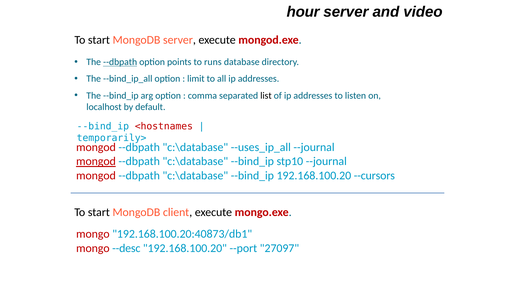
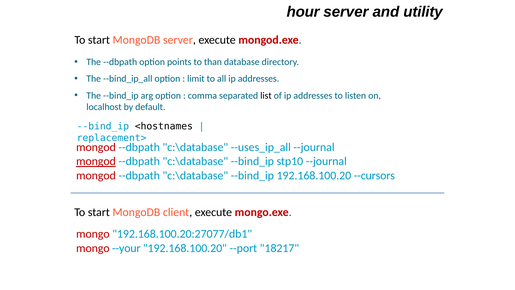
video: video -> utility (423, 12)
--dbpath underline: present -> none (120, 62)
runs: runs -> than (213, 62)
<hostnames colour: red -> black (164, 126)
temporarily>: temporarily> -> replacement> (112, 138)
192.168.100.20:40873/db1: 192.168.100.20:40873/db1 -> 192.168.100.20:27077/db1 (182, 234)
--desc: --desc -> --your (126, 248)
27097: 27097 -> 18217 (279, 248)
